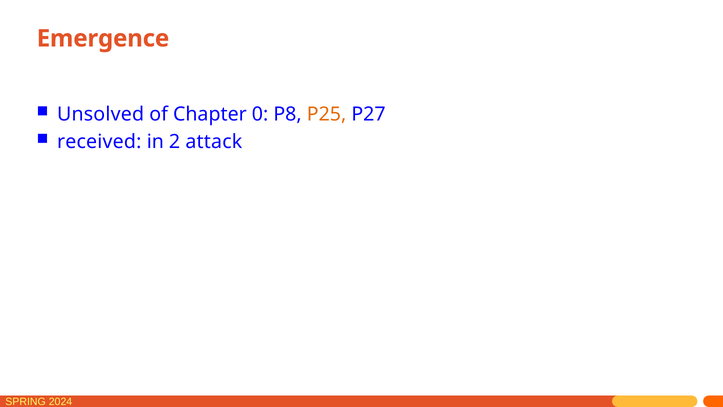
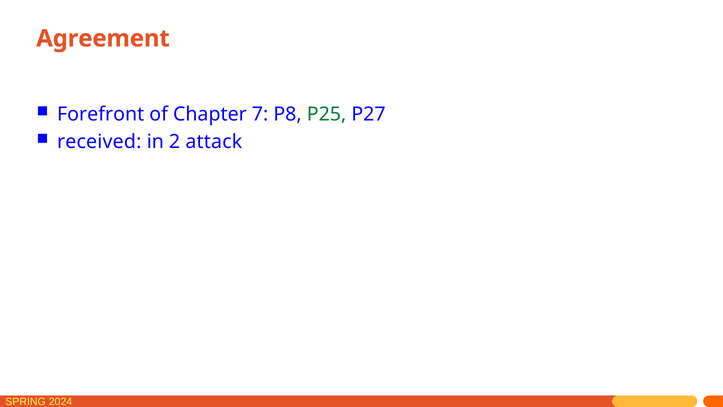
Emergence: Emergence -> Agreement (103, 38)
Unsolved: Unsolved -> Forefront (101, 114)
0: 0 -> 7 (260, 114)
P25 colour: orange -> green (327, 114)
